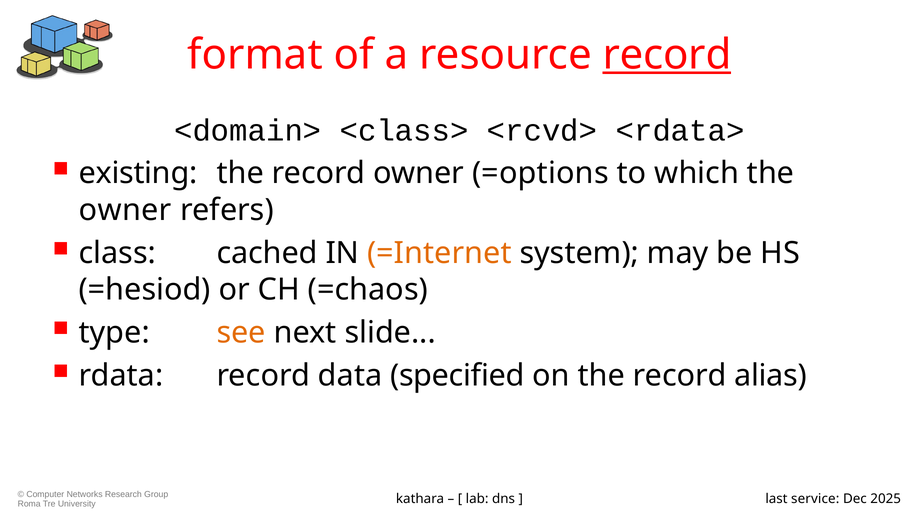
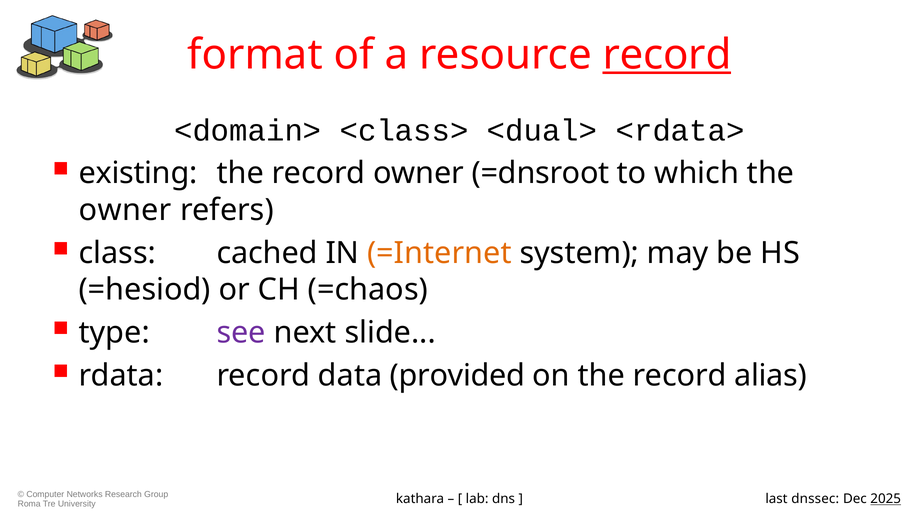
<rcvd>: <rcvd> -> <dual> (542, 130)
=options: =options -> =dnsroot (541, 173)
see colour: orange -> purple (241, 333)
specified: specified -> provided (457, 376)
service: service -> dnssec (815, 499)
2025 underline: none -> present (886, 499)
